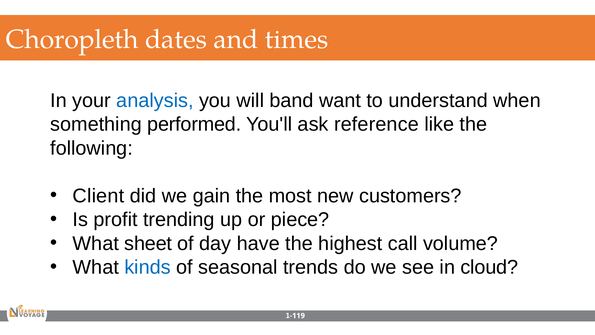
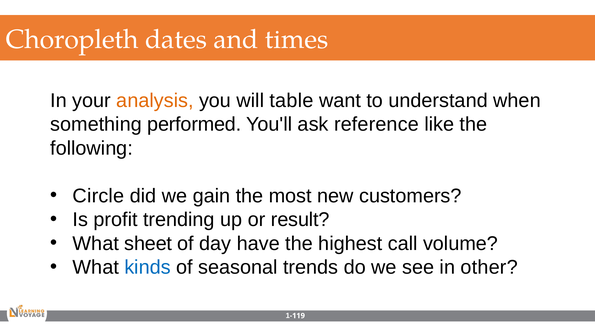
analysis colour: blue -> orange (155, 101)
band: band -> table (292, 101)
Client: Client -> Circle (98, 196)
piece: piece -> result (300, 220)
cloud: cloud -> other (489, 267)
